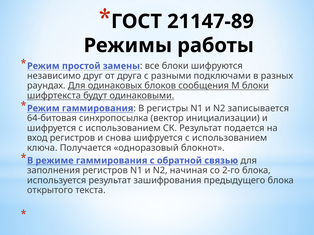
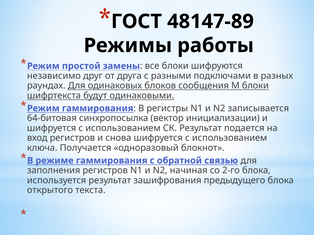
21147-89: 21147-89 -> 48147-89 (211, 21)
